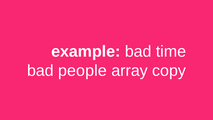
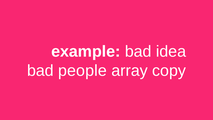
time: time -> idea (171, 51)
